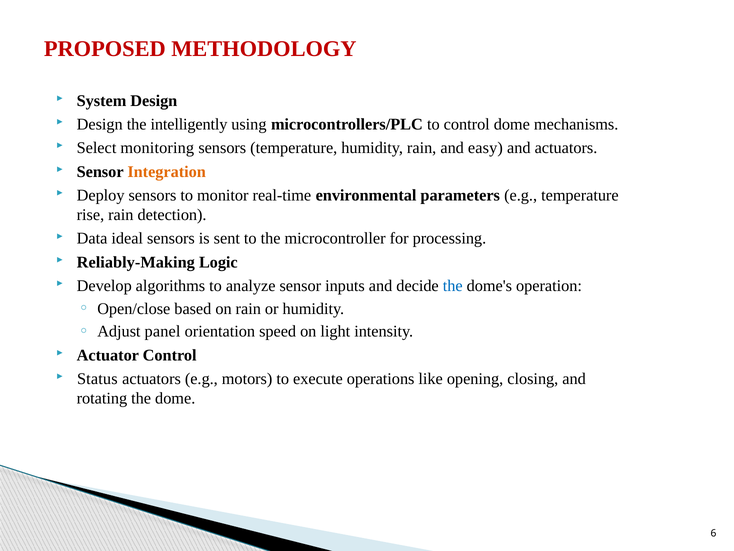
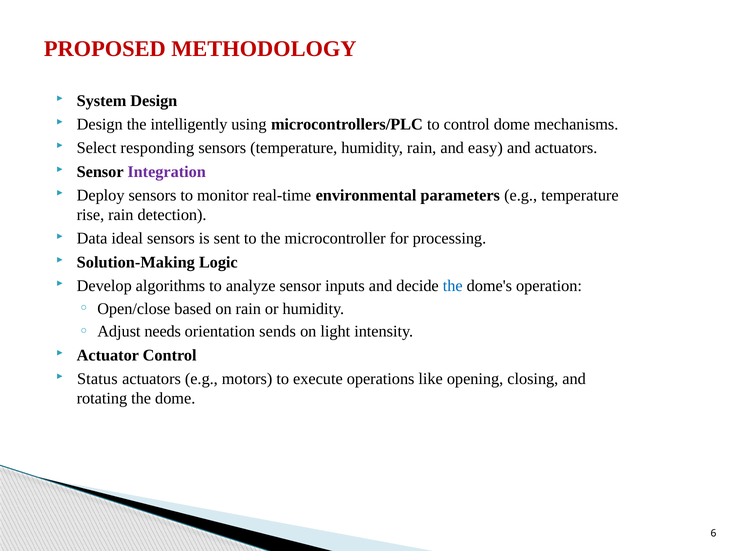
monitoring: monitoring -> responding (157, 148)
Integration colour: orange -> purple (167, 171)
Reliably-Making: Reliably-Making -> Solution-Making (136, 262)
panel: panel -> needs (163, 331)
speed: speed -> sends (278, 331)
